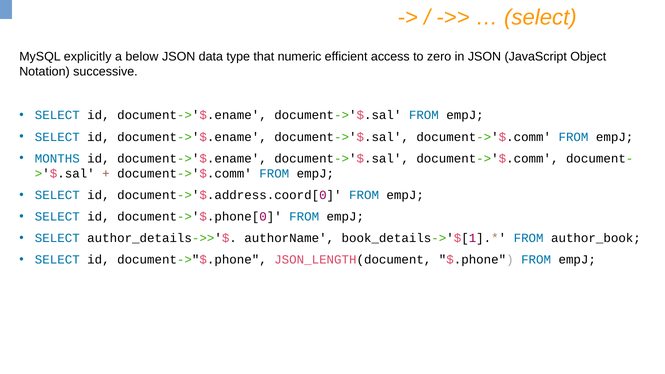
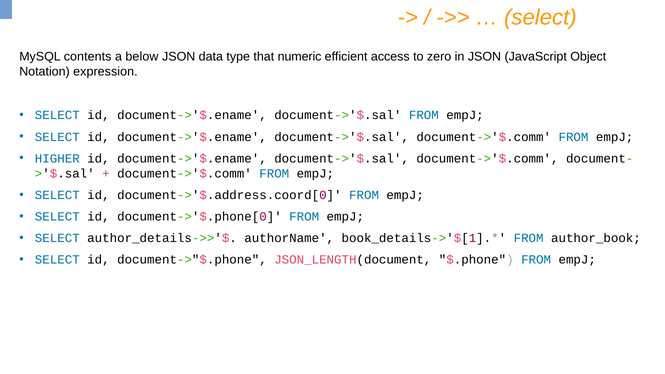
explicitly: explicitly -> contents (88, 57)
successive: successive -> expression (105, 71)
MONTHS: MONTHS -> HIGHER (57, 159)
